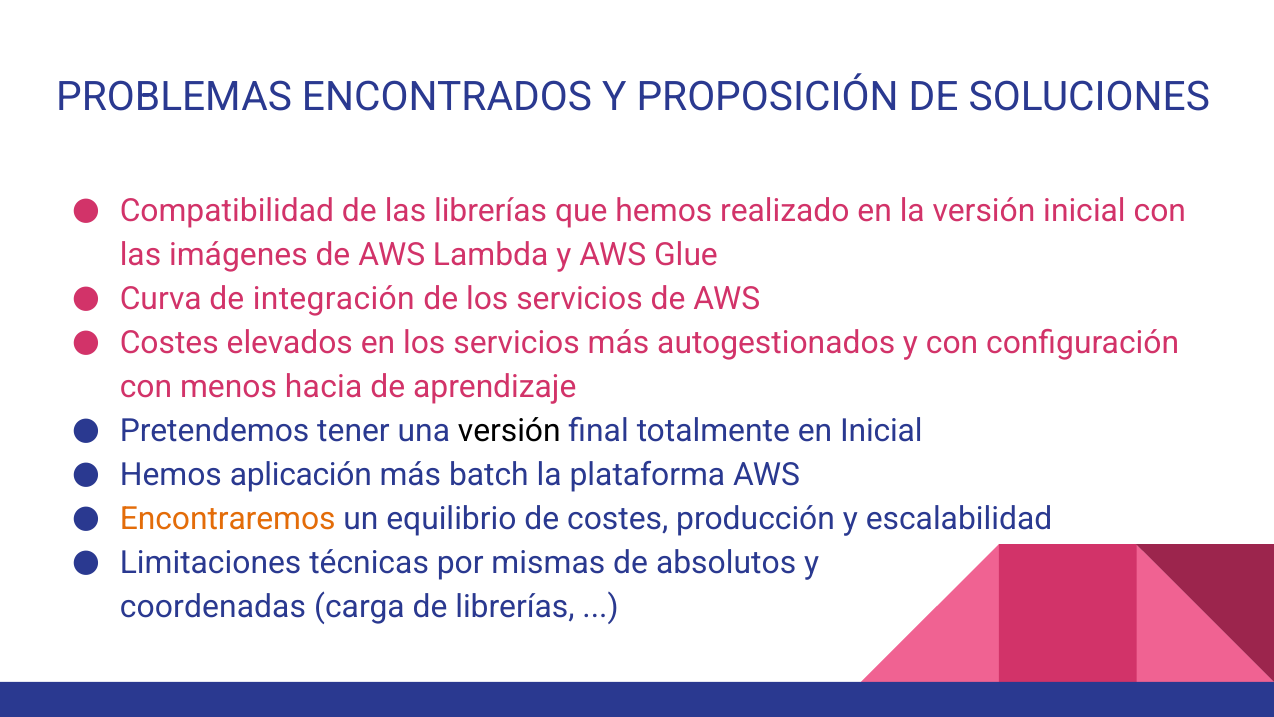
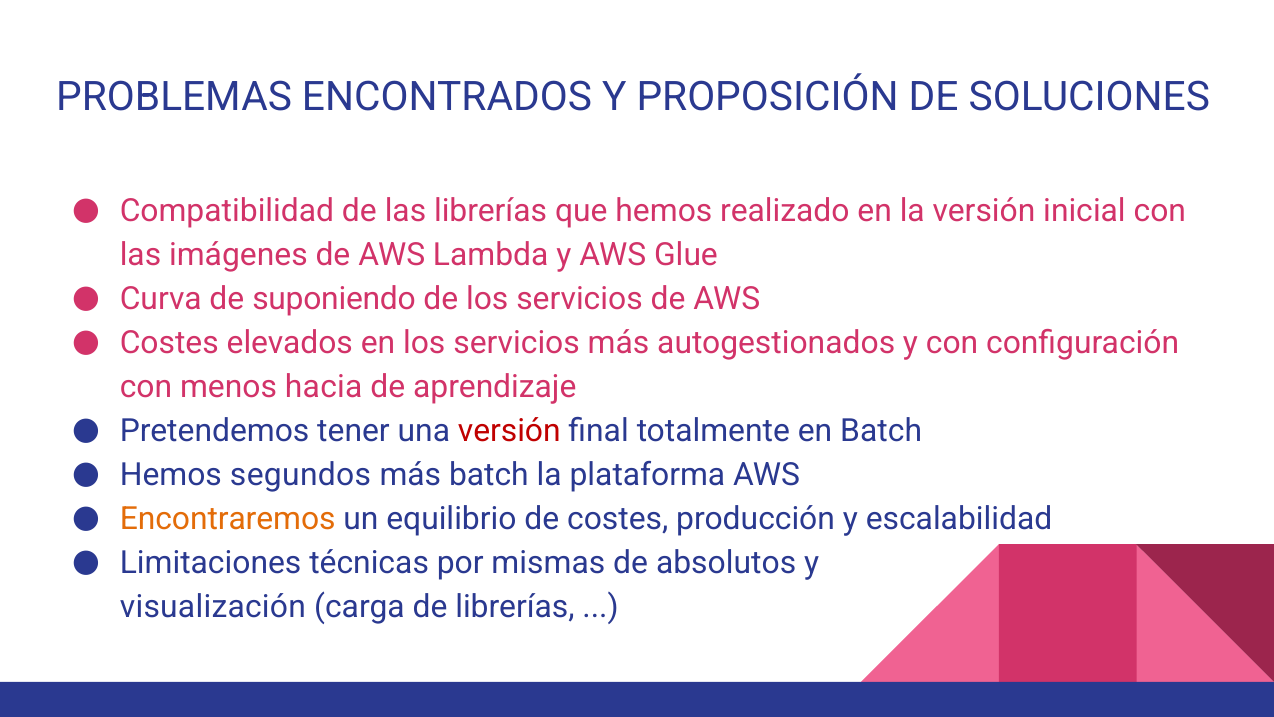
integración: integración -> suponiendo (334, 299)
versión colour: black -> red (509, 431)
en Inicial: Inicial -> Batch (881, 431)
aplicación: aplicación -> segundos (301, 475)
coordenadas: coordenadas -> visualización (213, 607)
